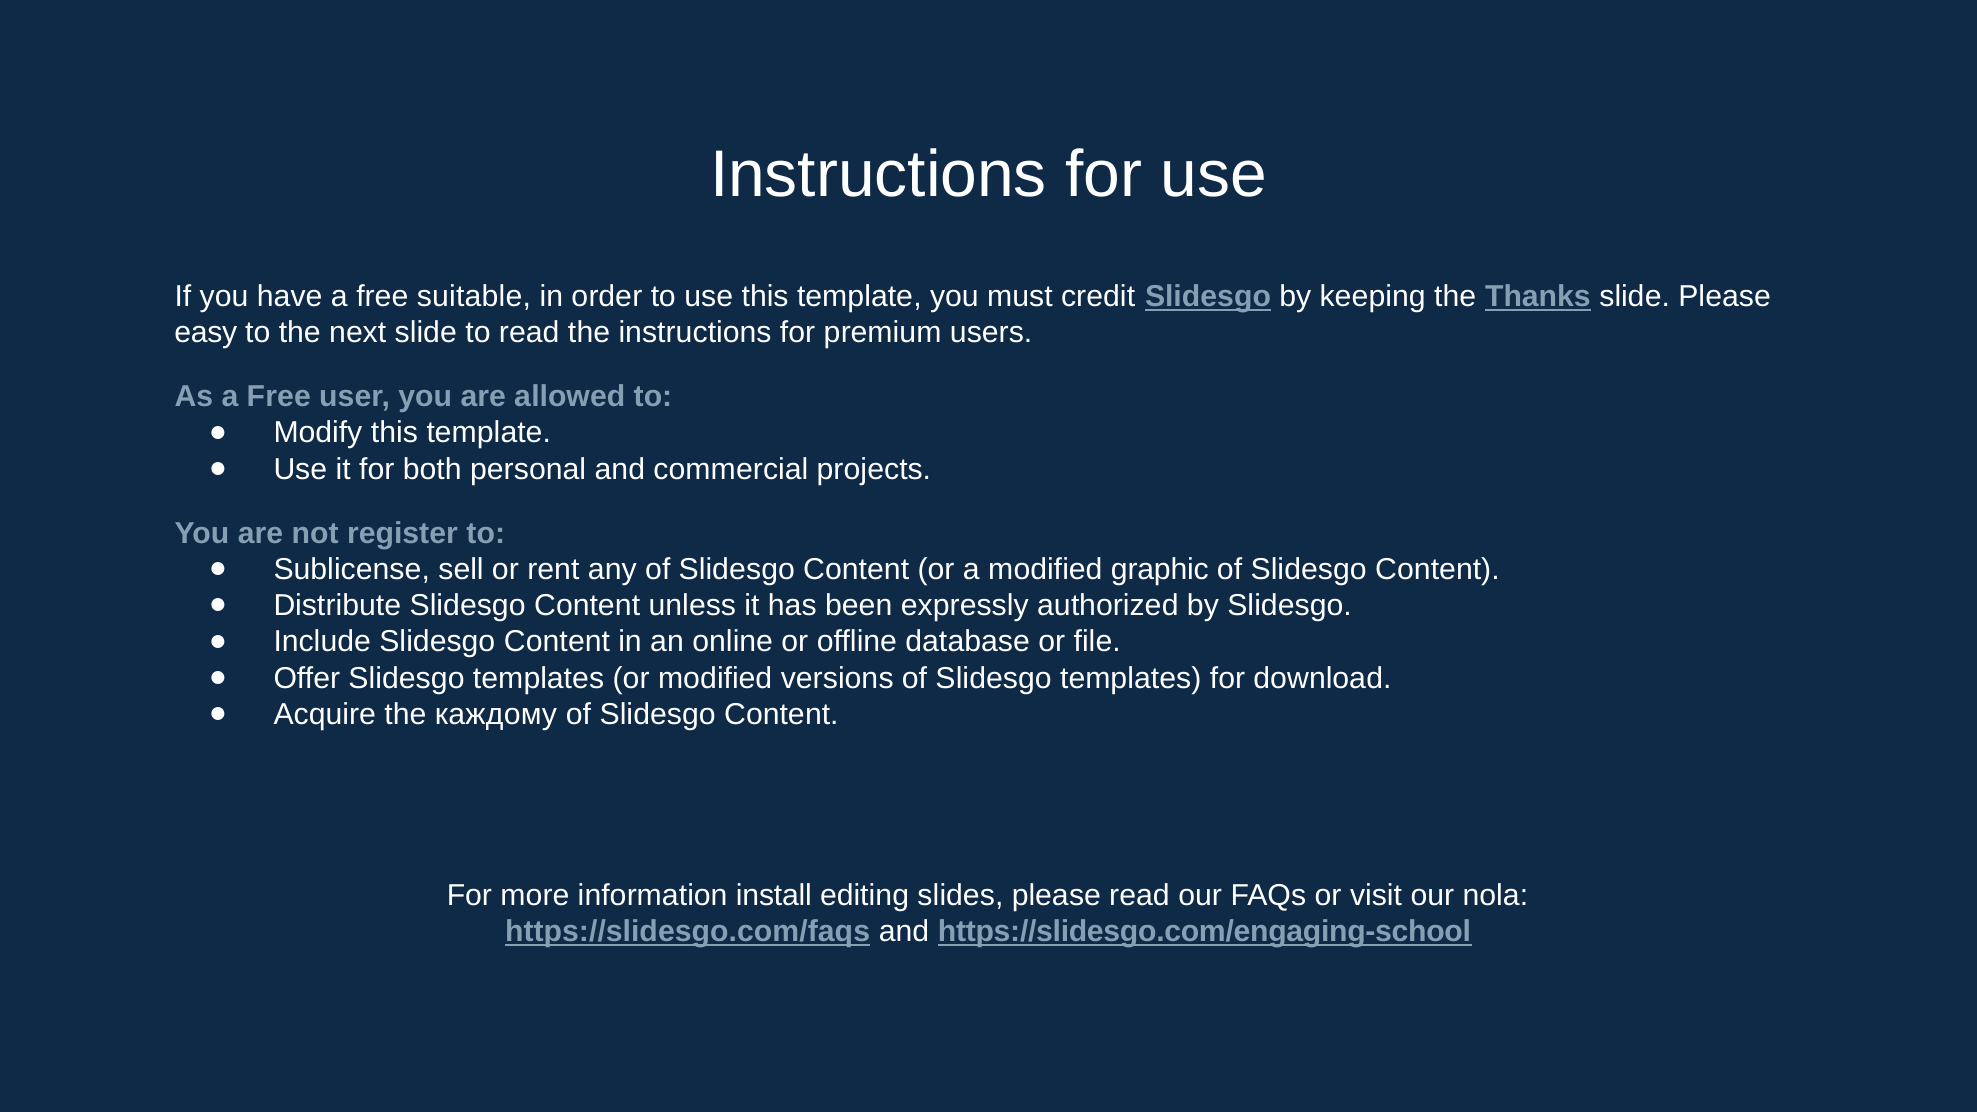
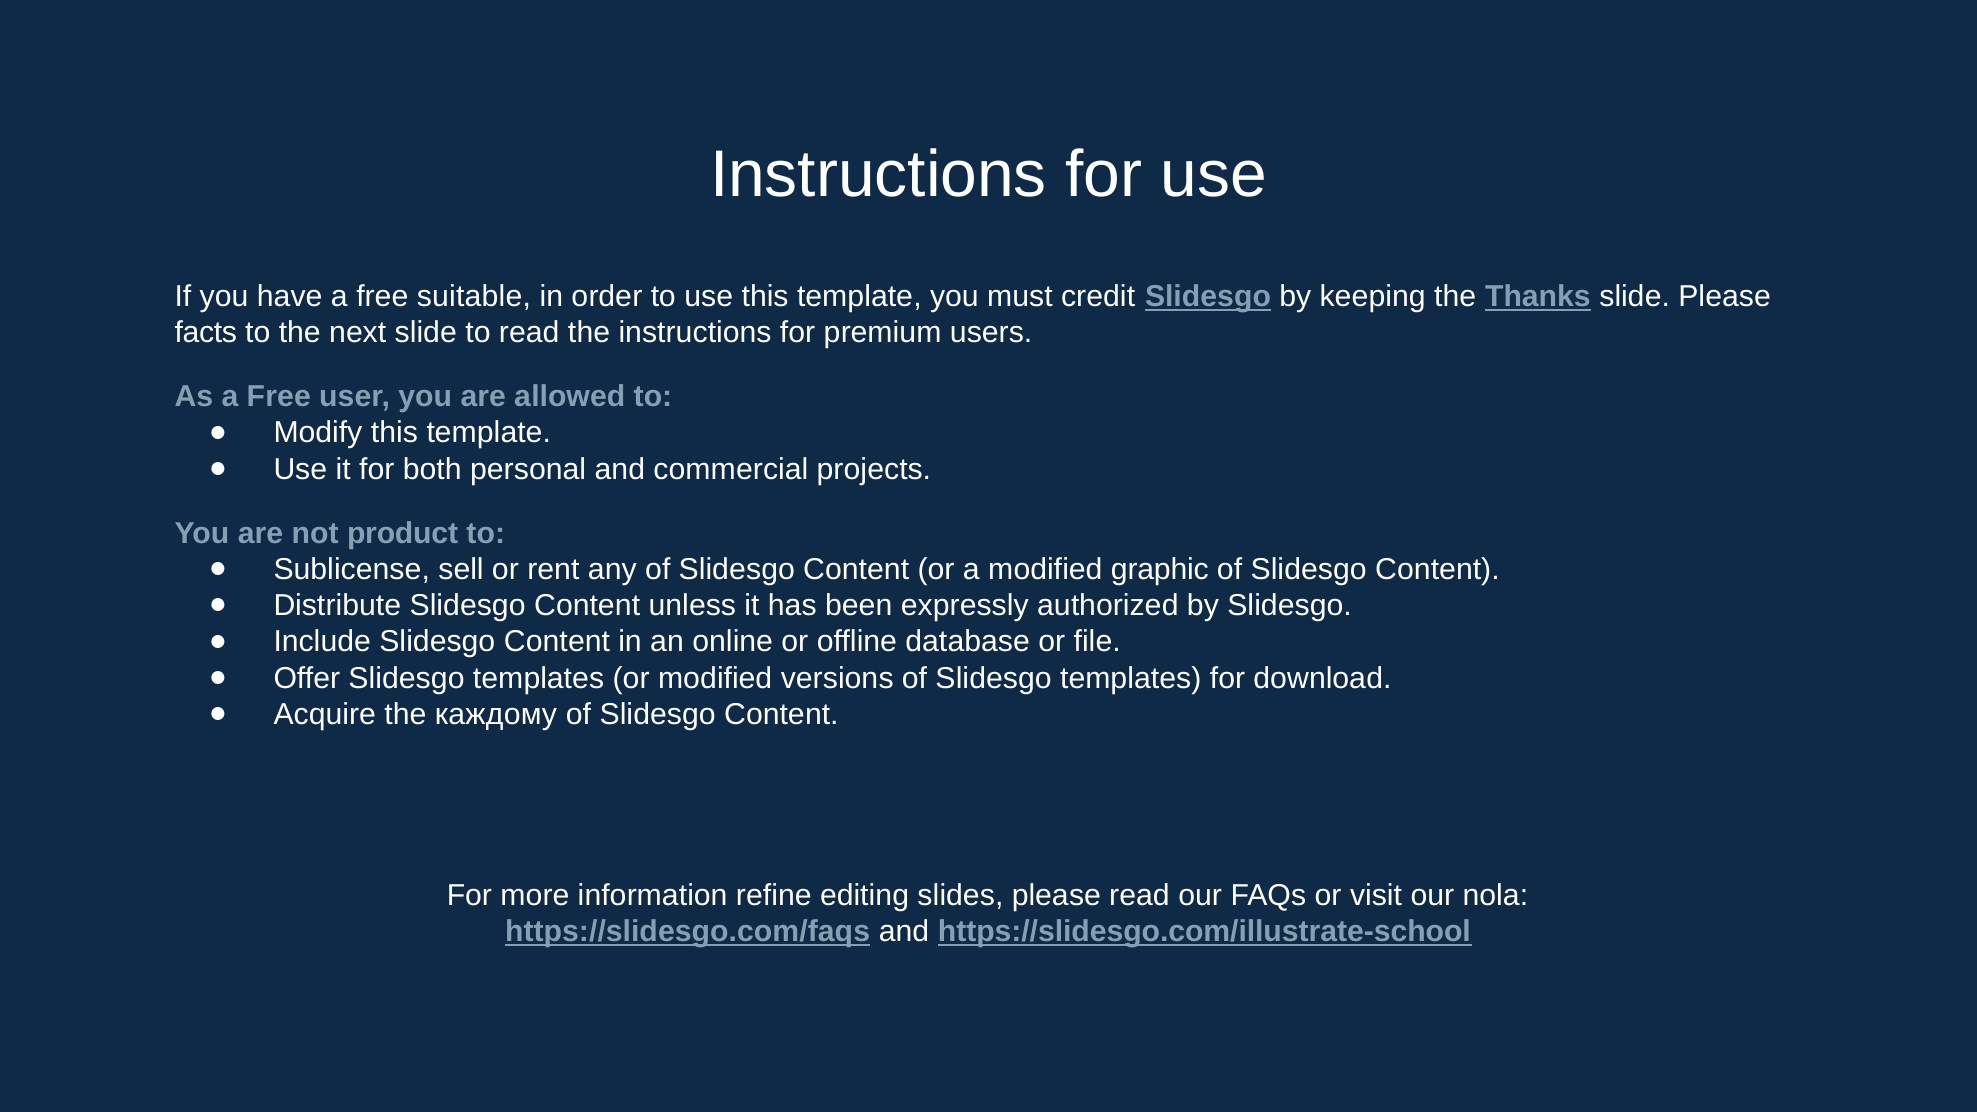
easy: easy -> facts (206, 333)
register: register -> product (403, 533)
install: install -> refine (774, 896)
https://slidesgo.com/engaging-school: https://slidesgo.com/engaging-school -> https://slidesgo.com/illustrate-school (1204, 932)
